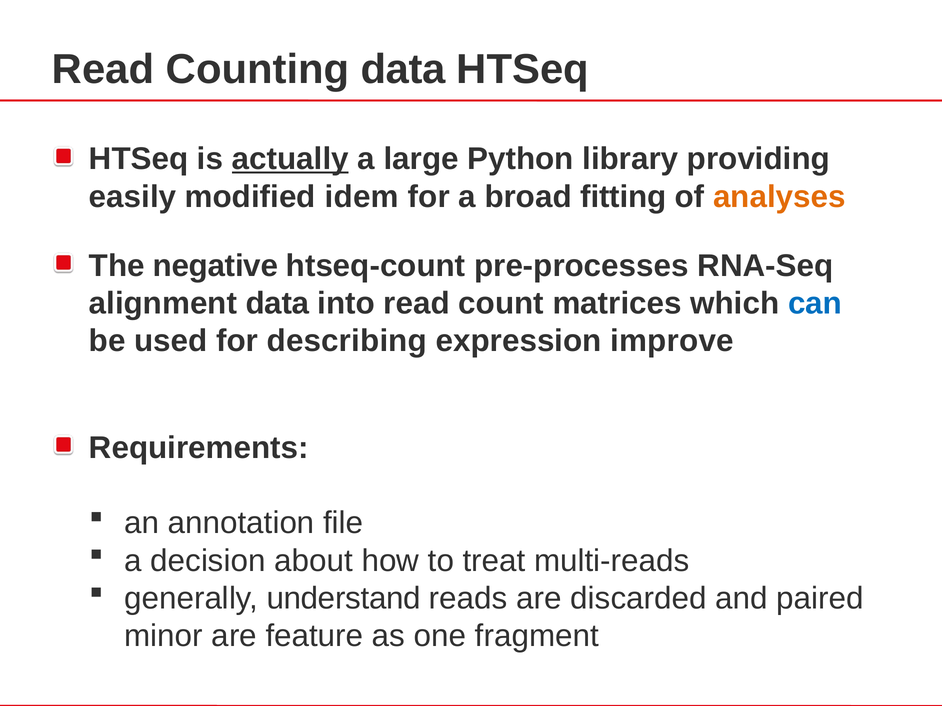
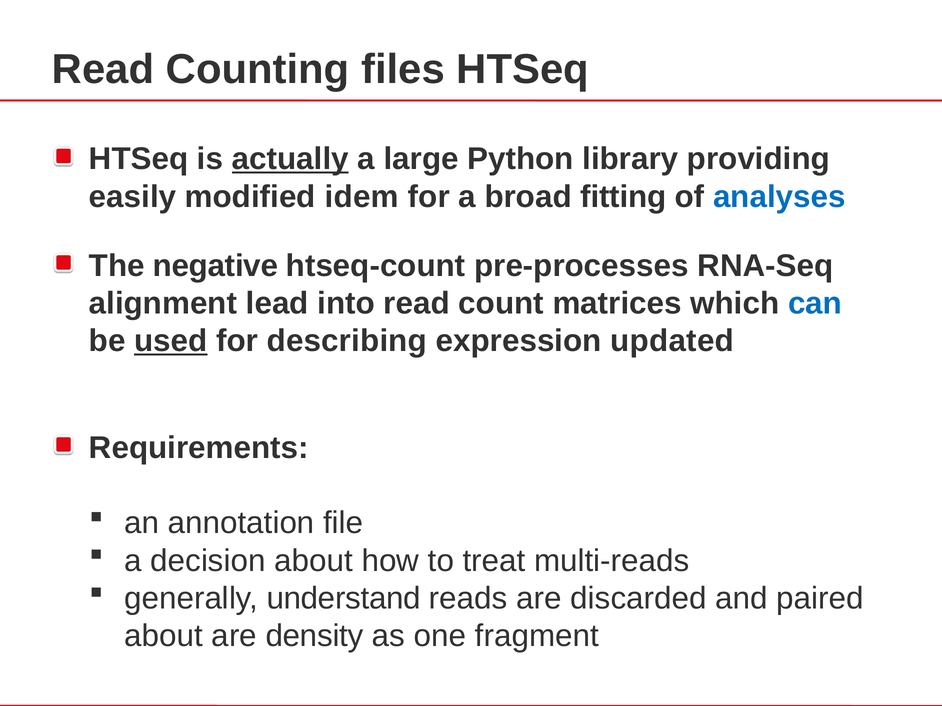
Counting data: data -> files (403, 70)
analyses colour: orange -> blue (779, 197)
alignment data: data -> lead (277, 304)
used underline: none -> present (171, 341)
improve: improve -> updated (672, 341)
minor: minor -> about (164, 636)
feature: feature -> density (315, 636)
